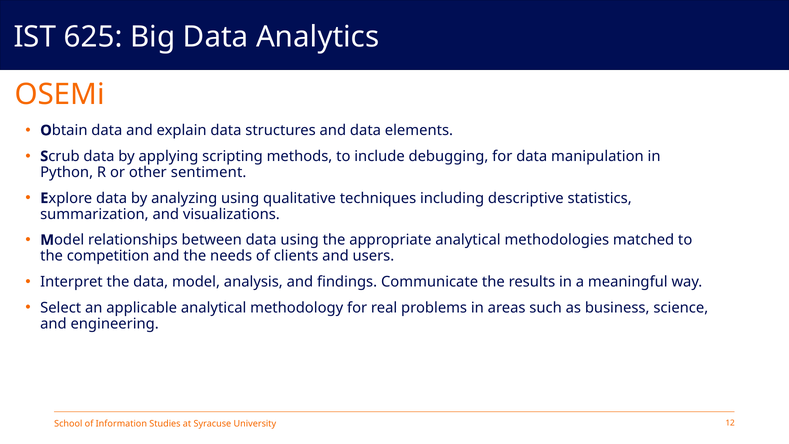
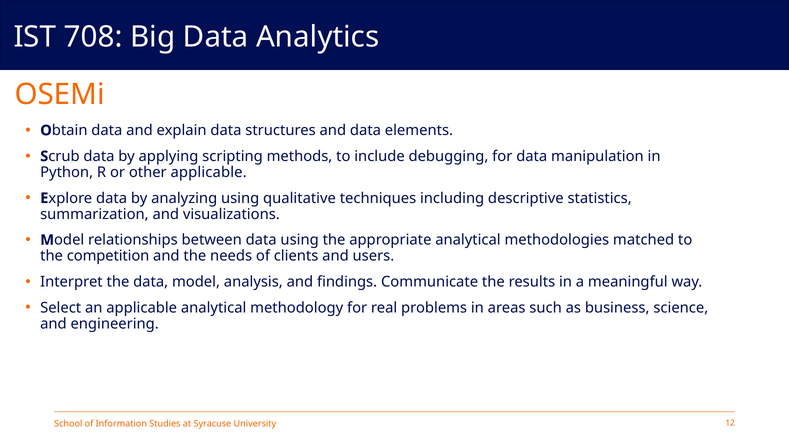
625: 625 -> 708 (93, 37)
other sentiment: sentiment -> applicable (209, 172)
